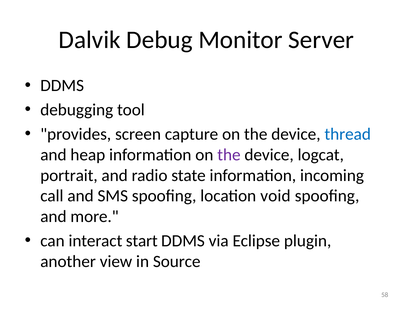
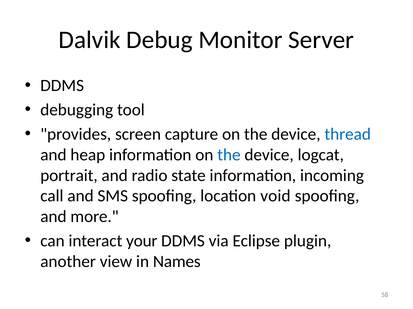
the colour: purple -> blue (229, 155)
start: start -> your (142, 241)
Source: Source -> Names (177, 262)
